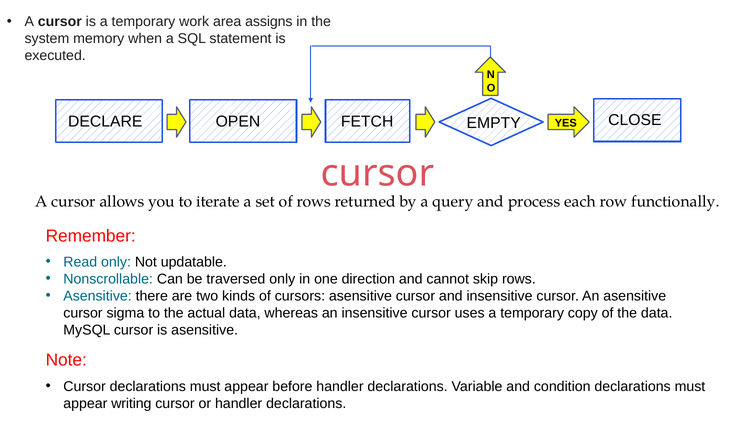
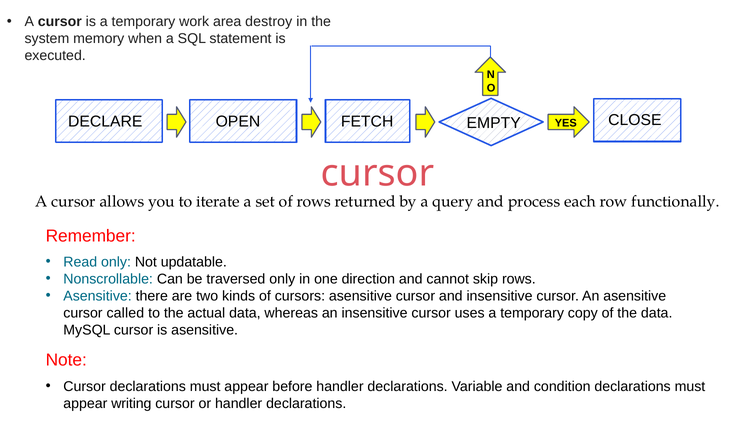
assigns: assigns -> destroy (269, 22)
sigma: sigma -> called (125, 313)
